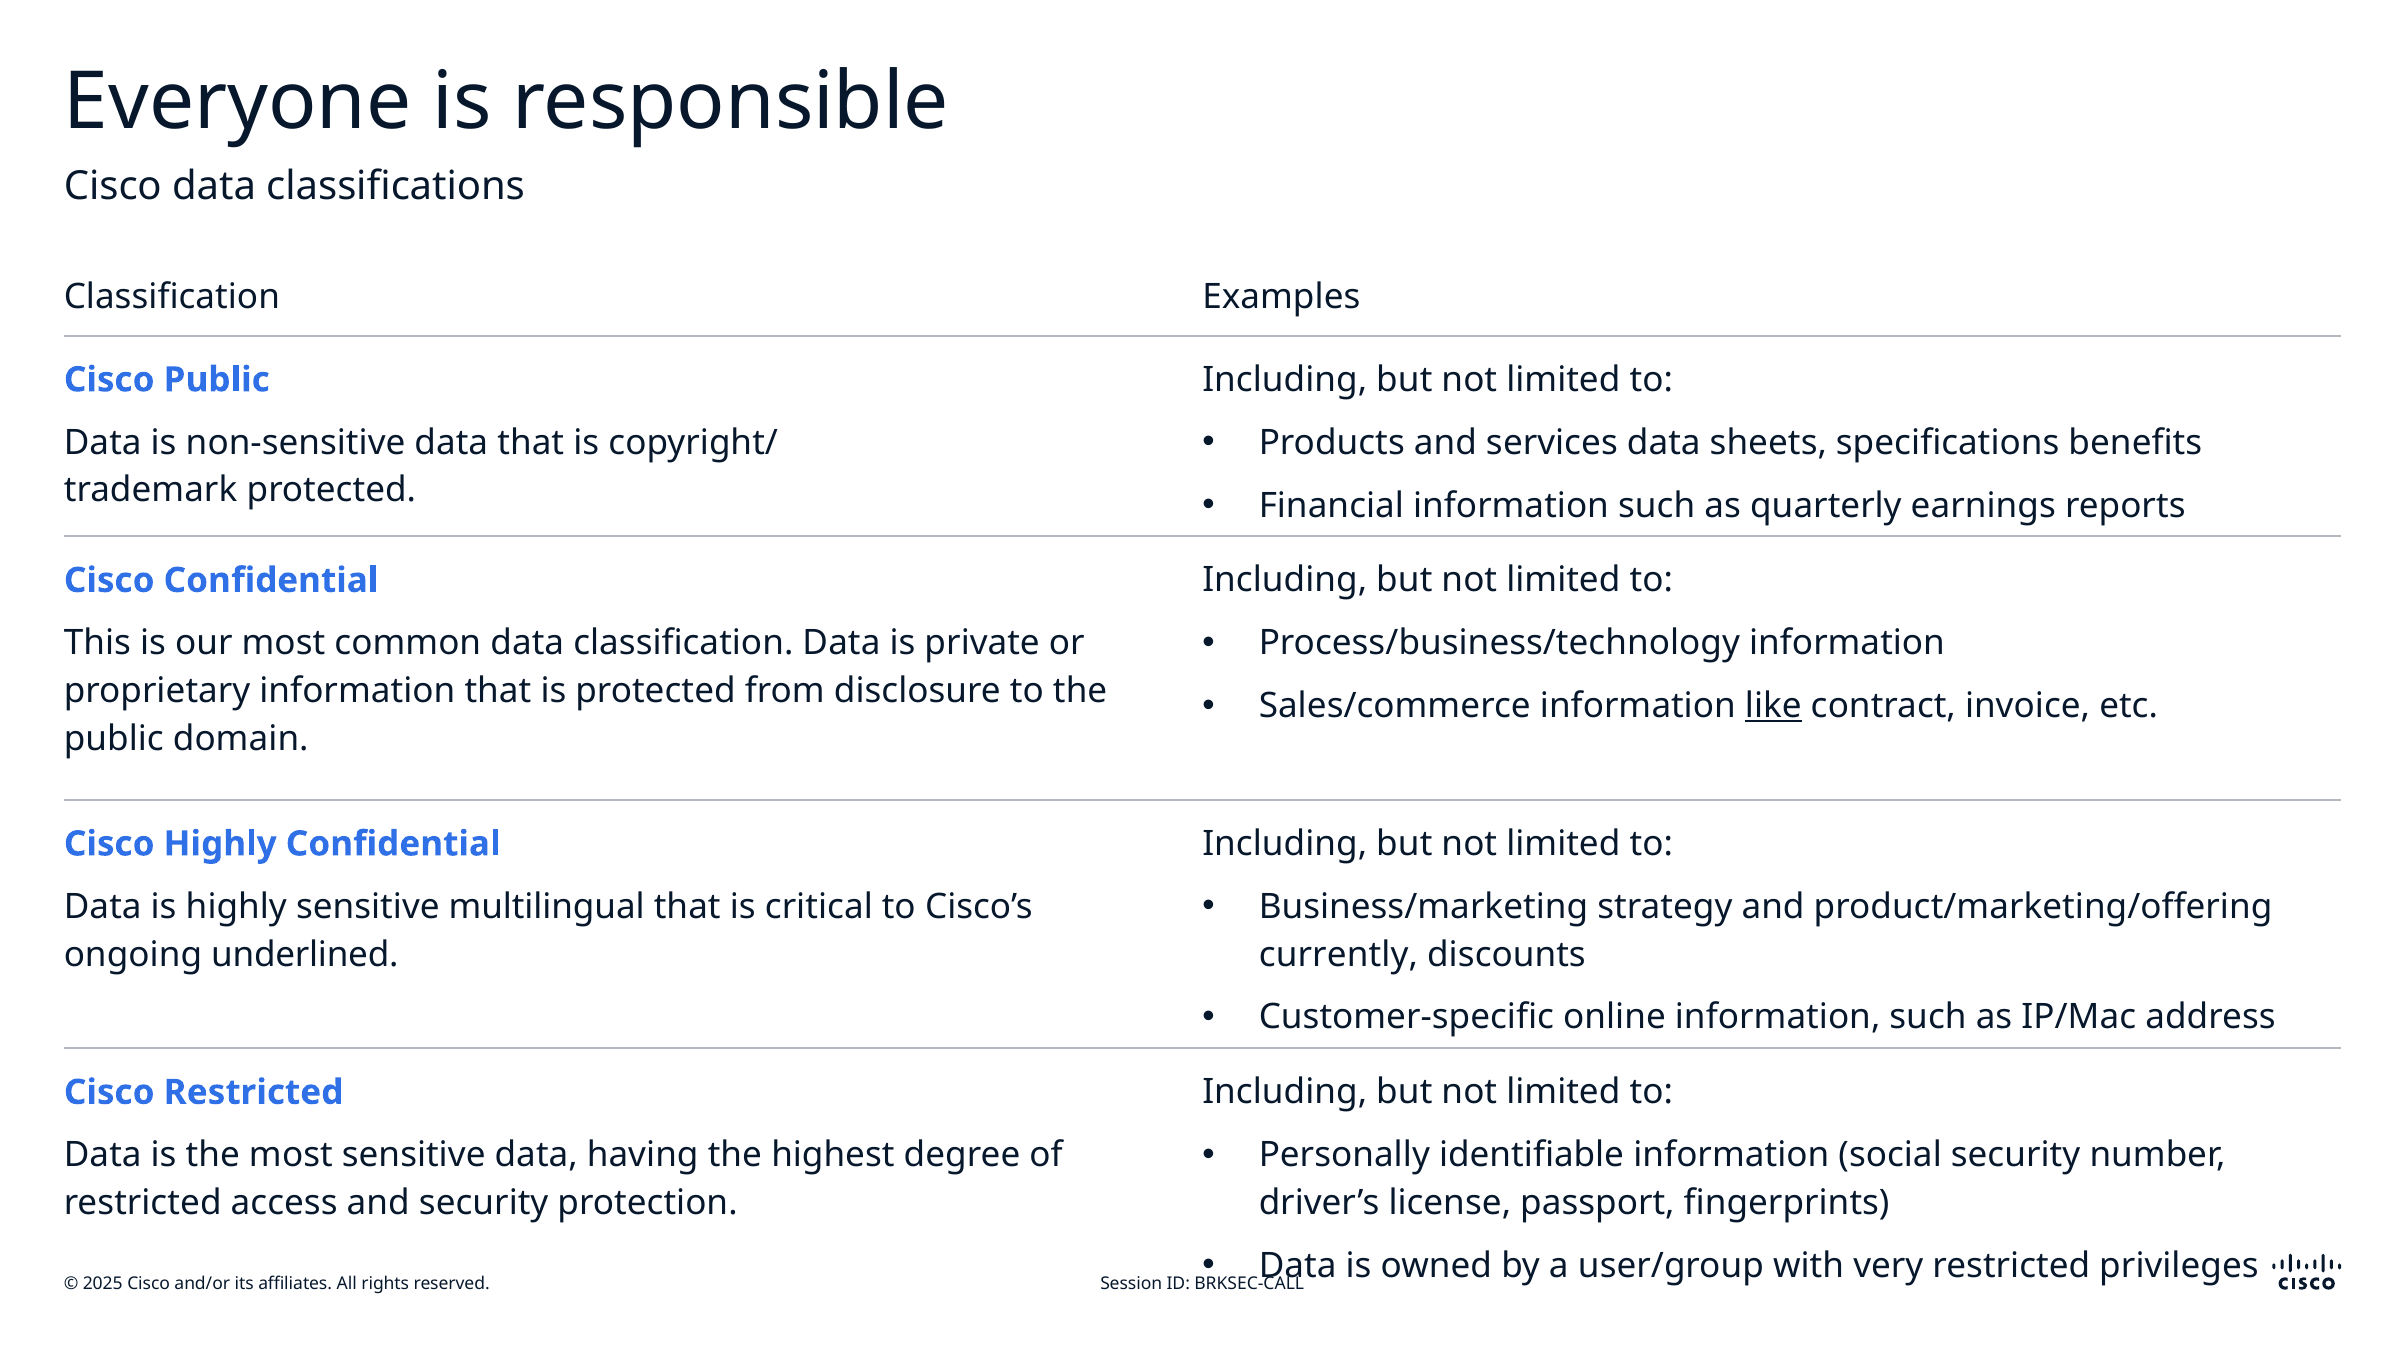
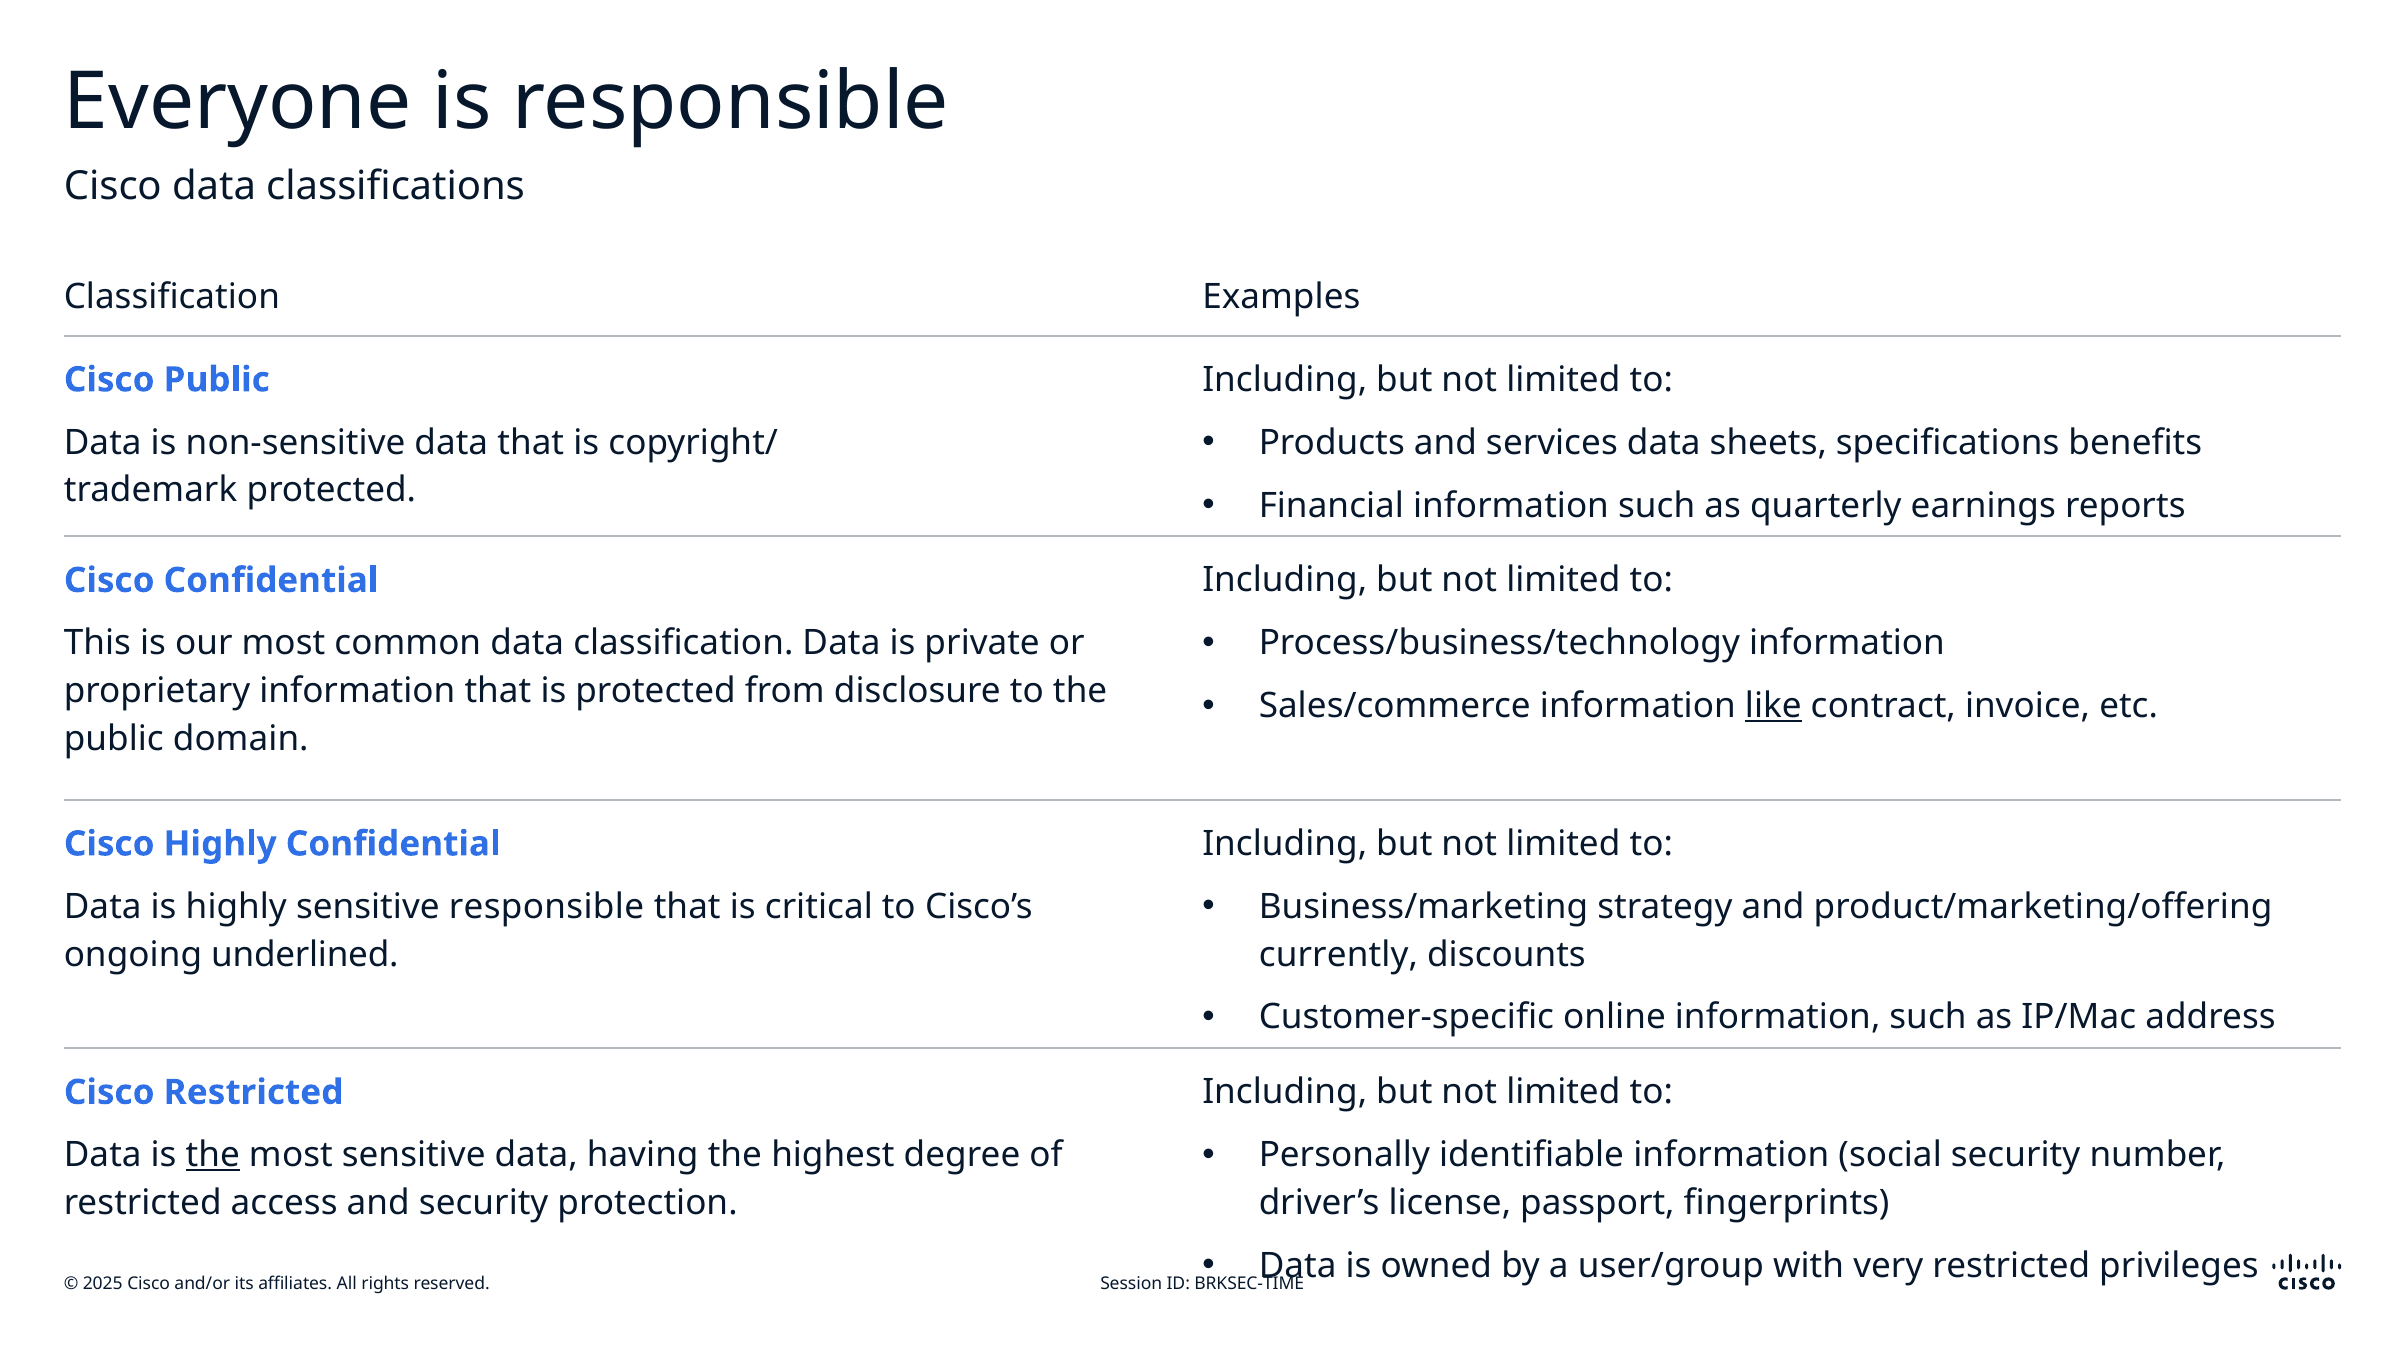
sensitive multilingual: multilingual -> responsible (546, 907)
the underline: none -> present (213, 1155)
BRKSEC-CALL: BRKSEC-CALL -> BRKSEC-TIME (1249, 1283)
